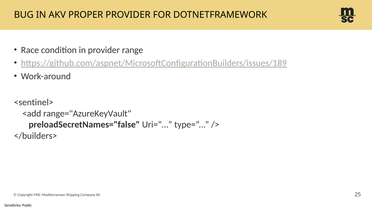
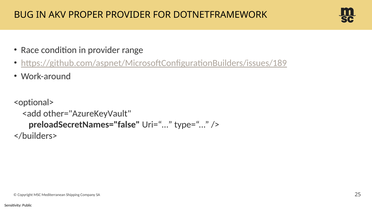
<sentinel>: <sentinel> -> <optional> (34, 102)
range="AzureKeyVault: range="AzureKeyVault -> other="AzureKeyVault (87, 114)
